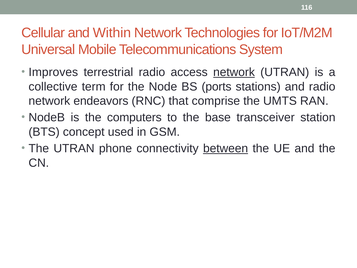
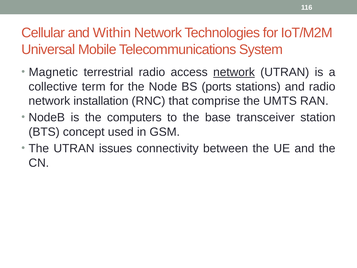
Improves: Improves -> Magnetic (53, 72)
endeavors: endeavors -> installation (101, 101)
phone: phone -> issues (116, 148)
between underline: present -> none (226, 148)
